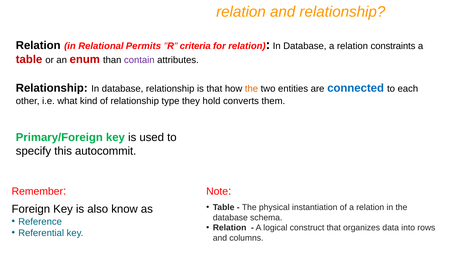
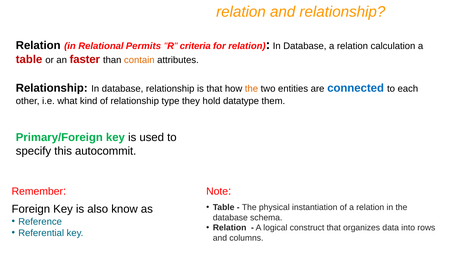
constraints: constraints -> calculation (393, 46)
enum: enum -> faster (85, 59)
contain colour: purple -> orange (139, 60)
converts: converts -> datatype (241, 101)
